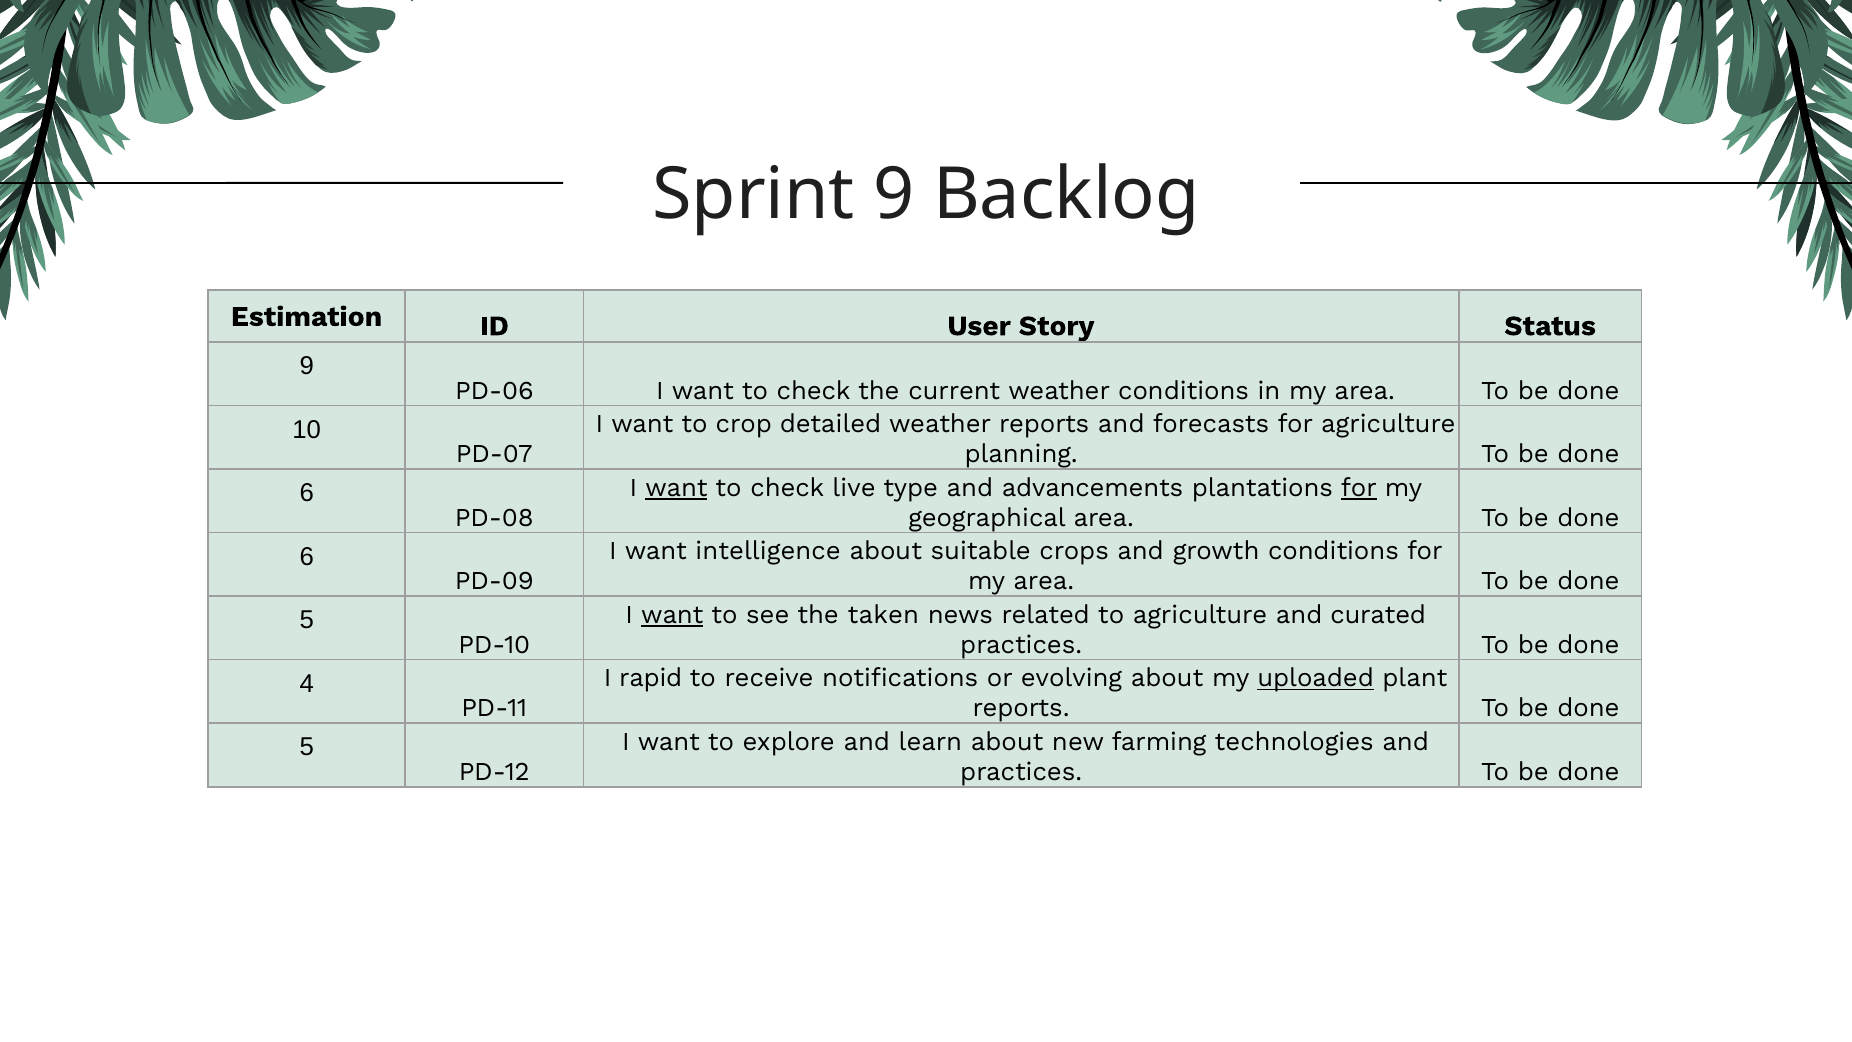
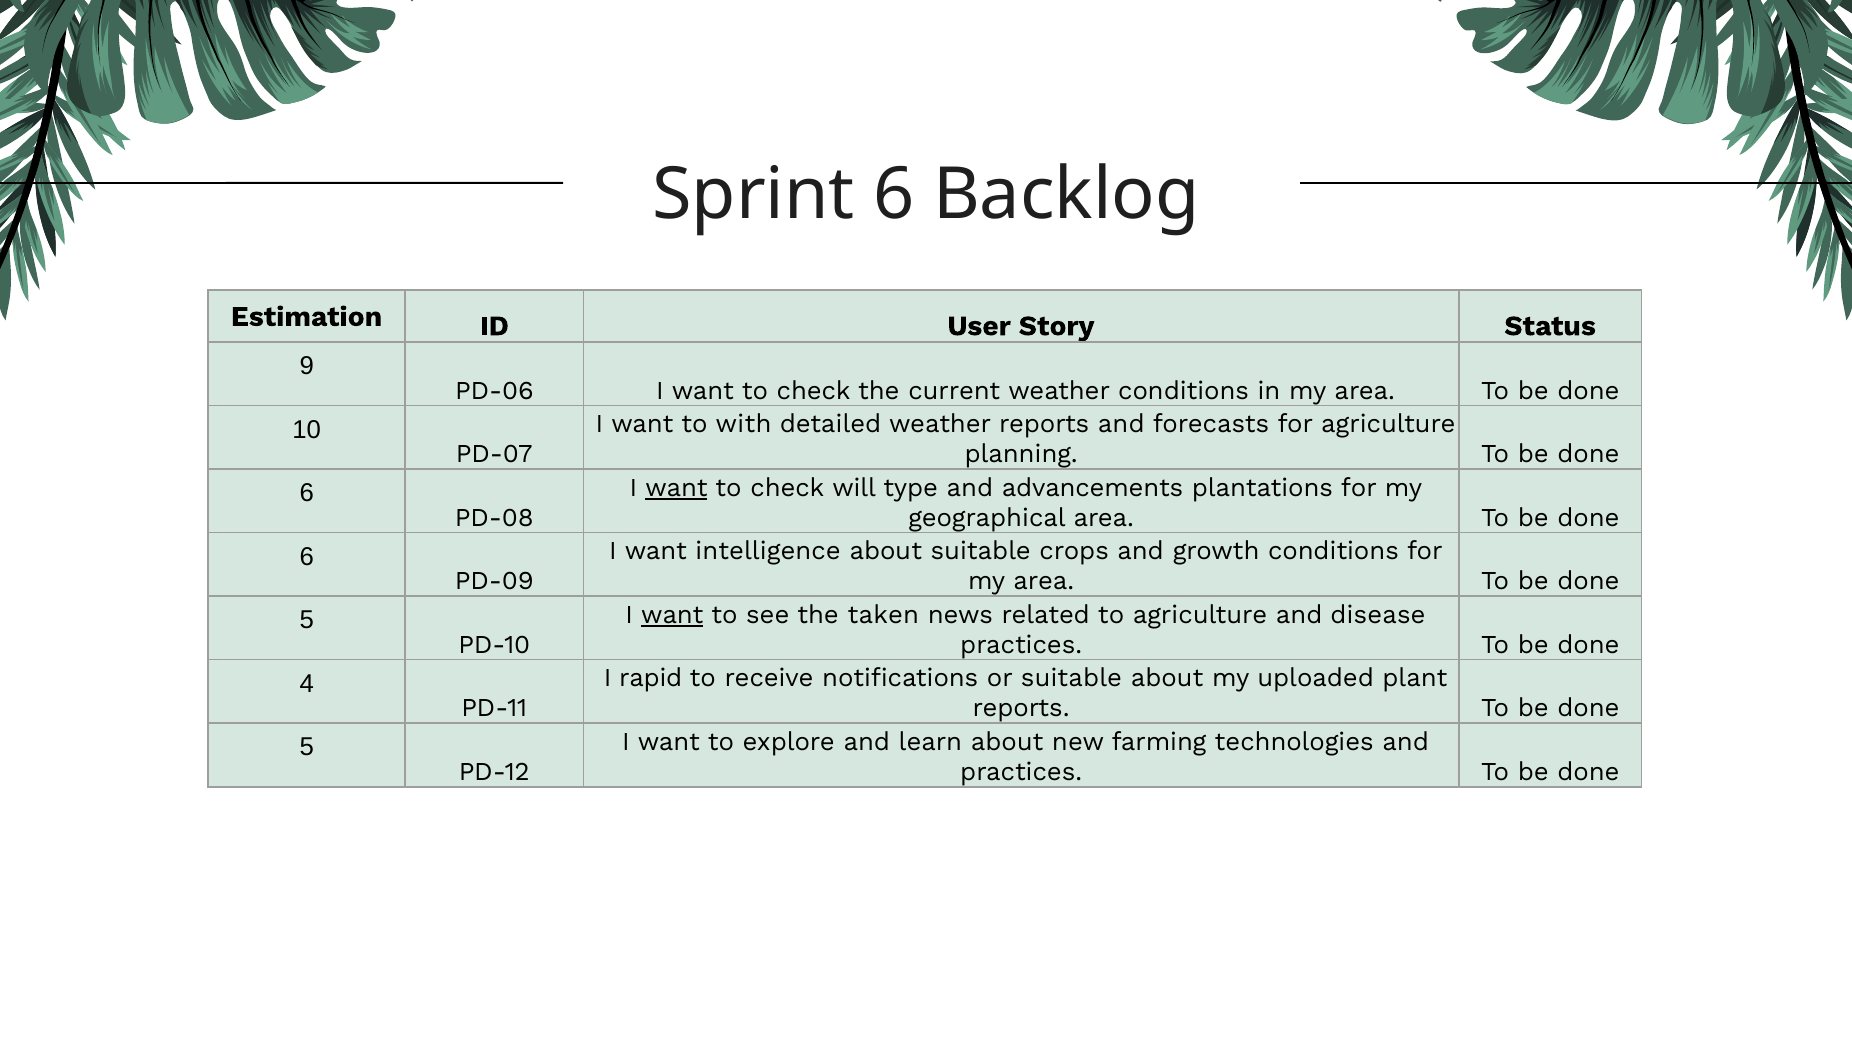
Sprint 9: 9 -> 6 (894, 194)
crop: crop -> with (744, 424)
live: live -> will (854, 488)
for underline: present -> none (1359, 488)
curated: curated -> disease (1378, 615)
or evolving: evolving -> suitable (1071, 678)
uploaded underline: present -> none (1316, 678)
